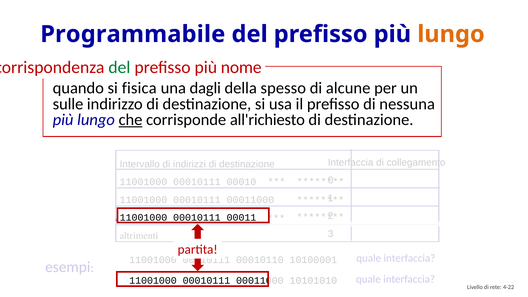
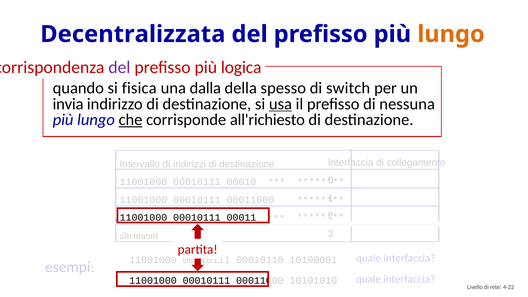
Programmabile: Programmabile -> Decentralizzata (133, 34)
del colour: green -> purple (119, 67)
nome: nome -> logica (241, 67)
dagli: dagli -> dalla (205, 88)
alcune: alcune -> switch (348, 88)
sulle: sulle -> invia (68, 104)
usa underline: none -> present (280, 104)
